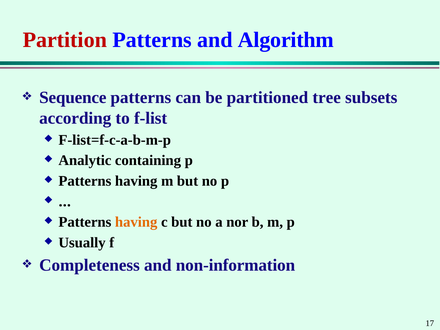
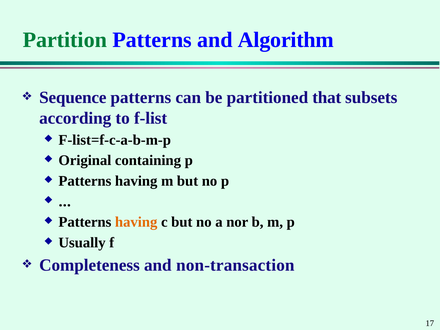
Partition colour: red -> green (65, 40)
tree: tree -> that (327, 98)
Analytic: Analytic -> Original (85, 160)
non-information: non-information -> non-transaction (235, 265)
